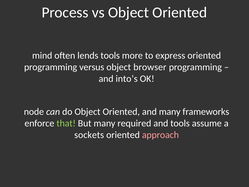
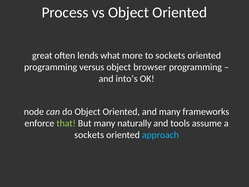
mind: mind -> great (42, 55)
lends tools: tools -> what (110, 55)
to express: express -> sockets (170, 55)
required: required -> naturally (134, 123)
approach colour: pink -> light blue (160, 135)
